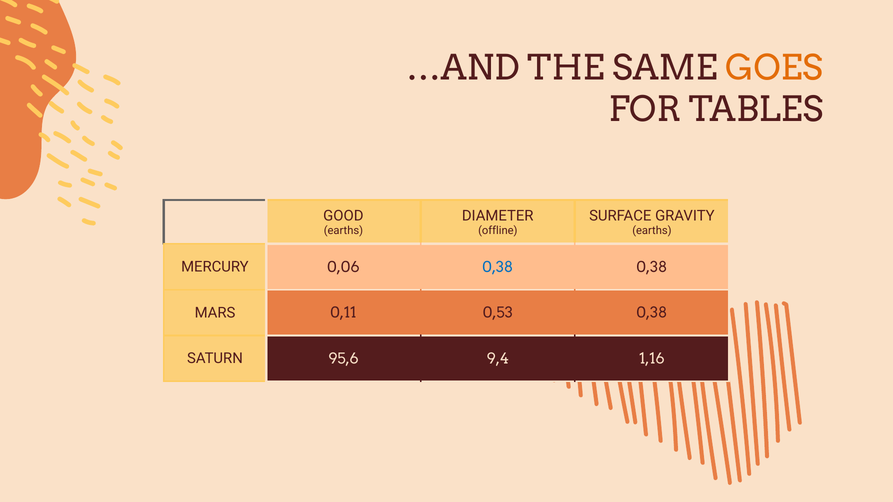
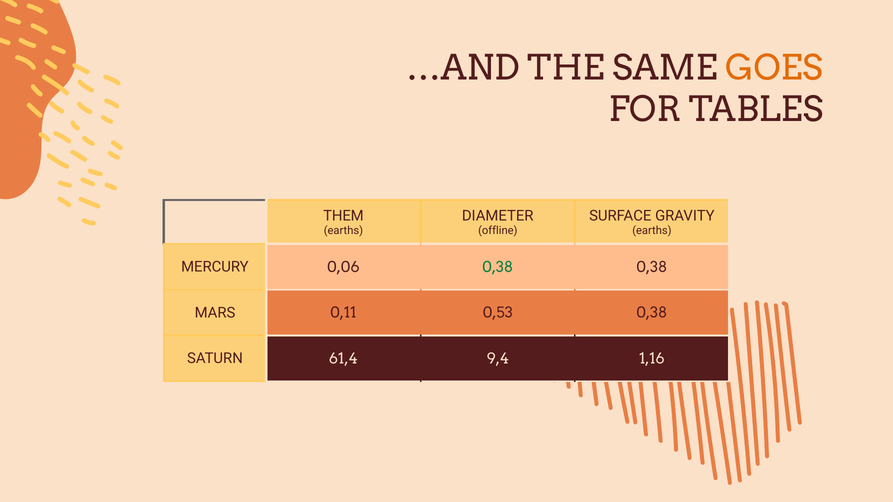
GOOD: GOOD -> THEM (343, 216)
0,38 colour: blue -> green (498, 267)
95,6: 95,6 -> 61,4 (343, 359)
